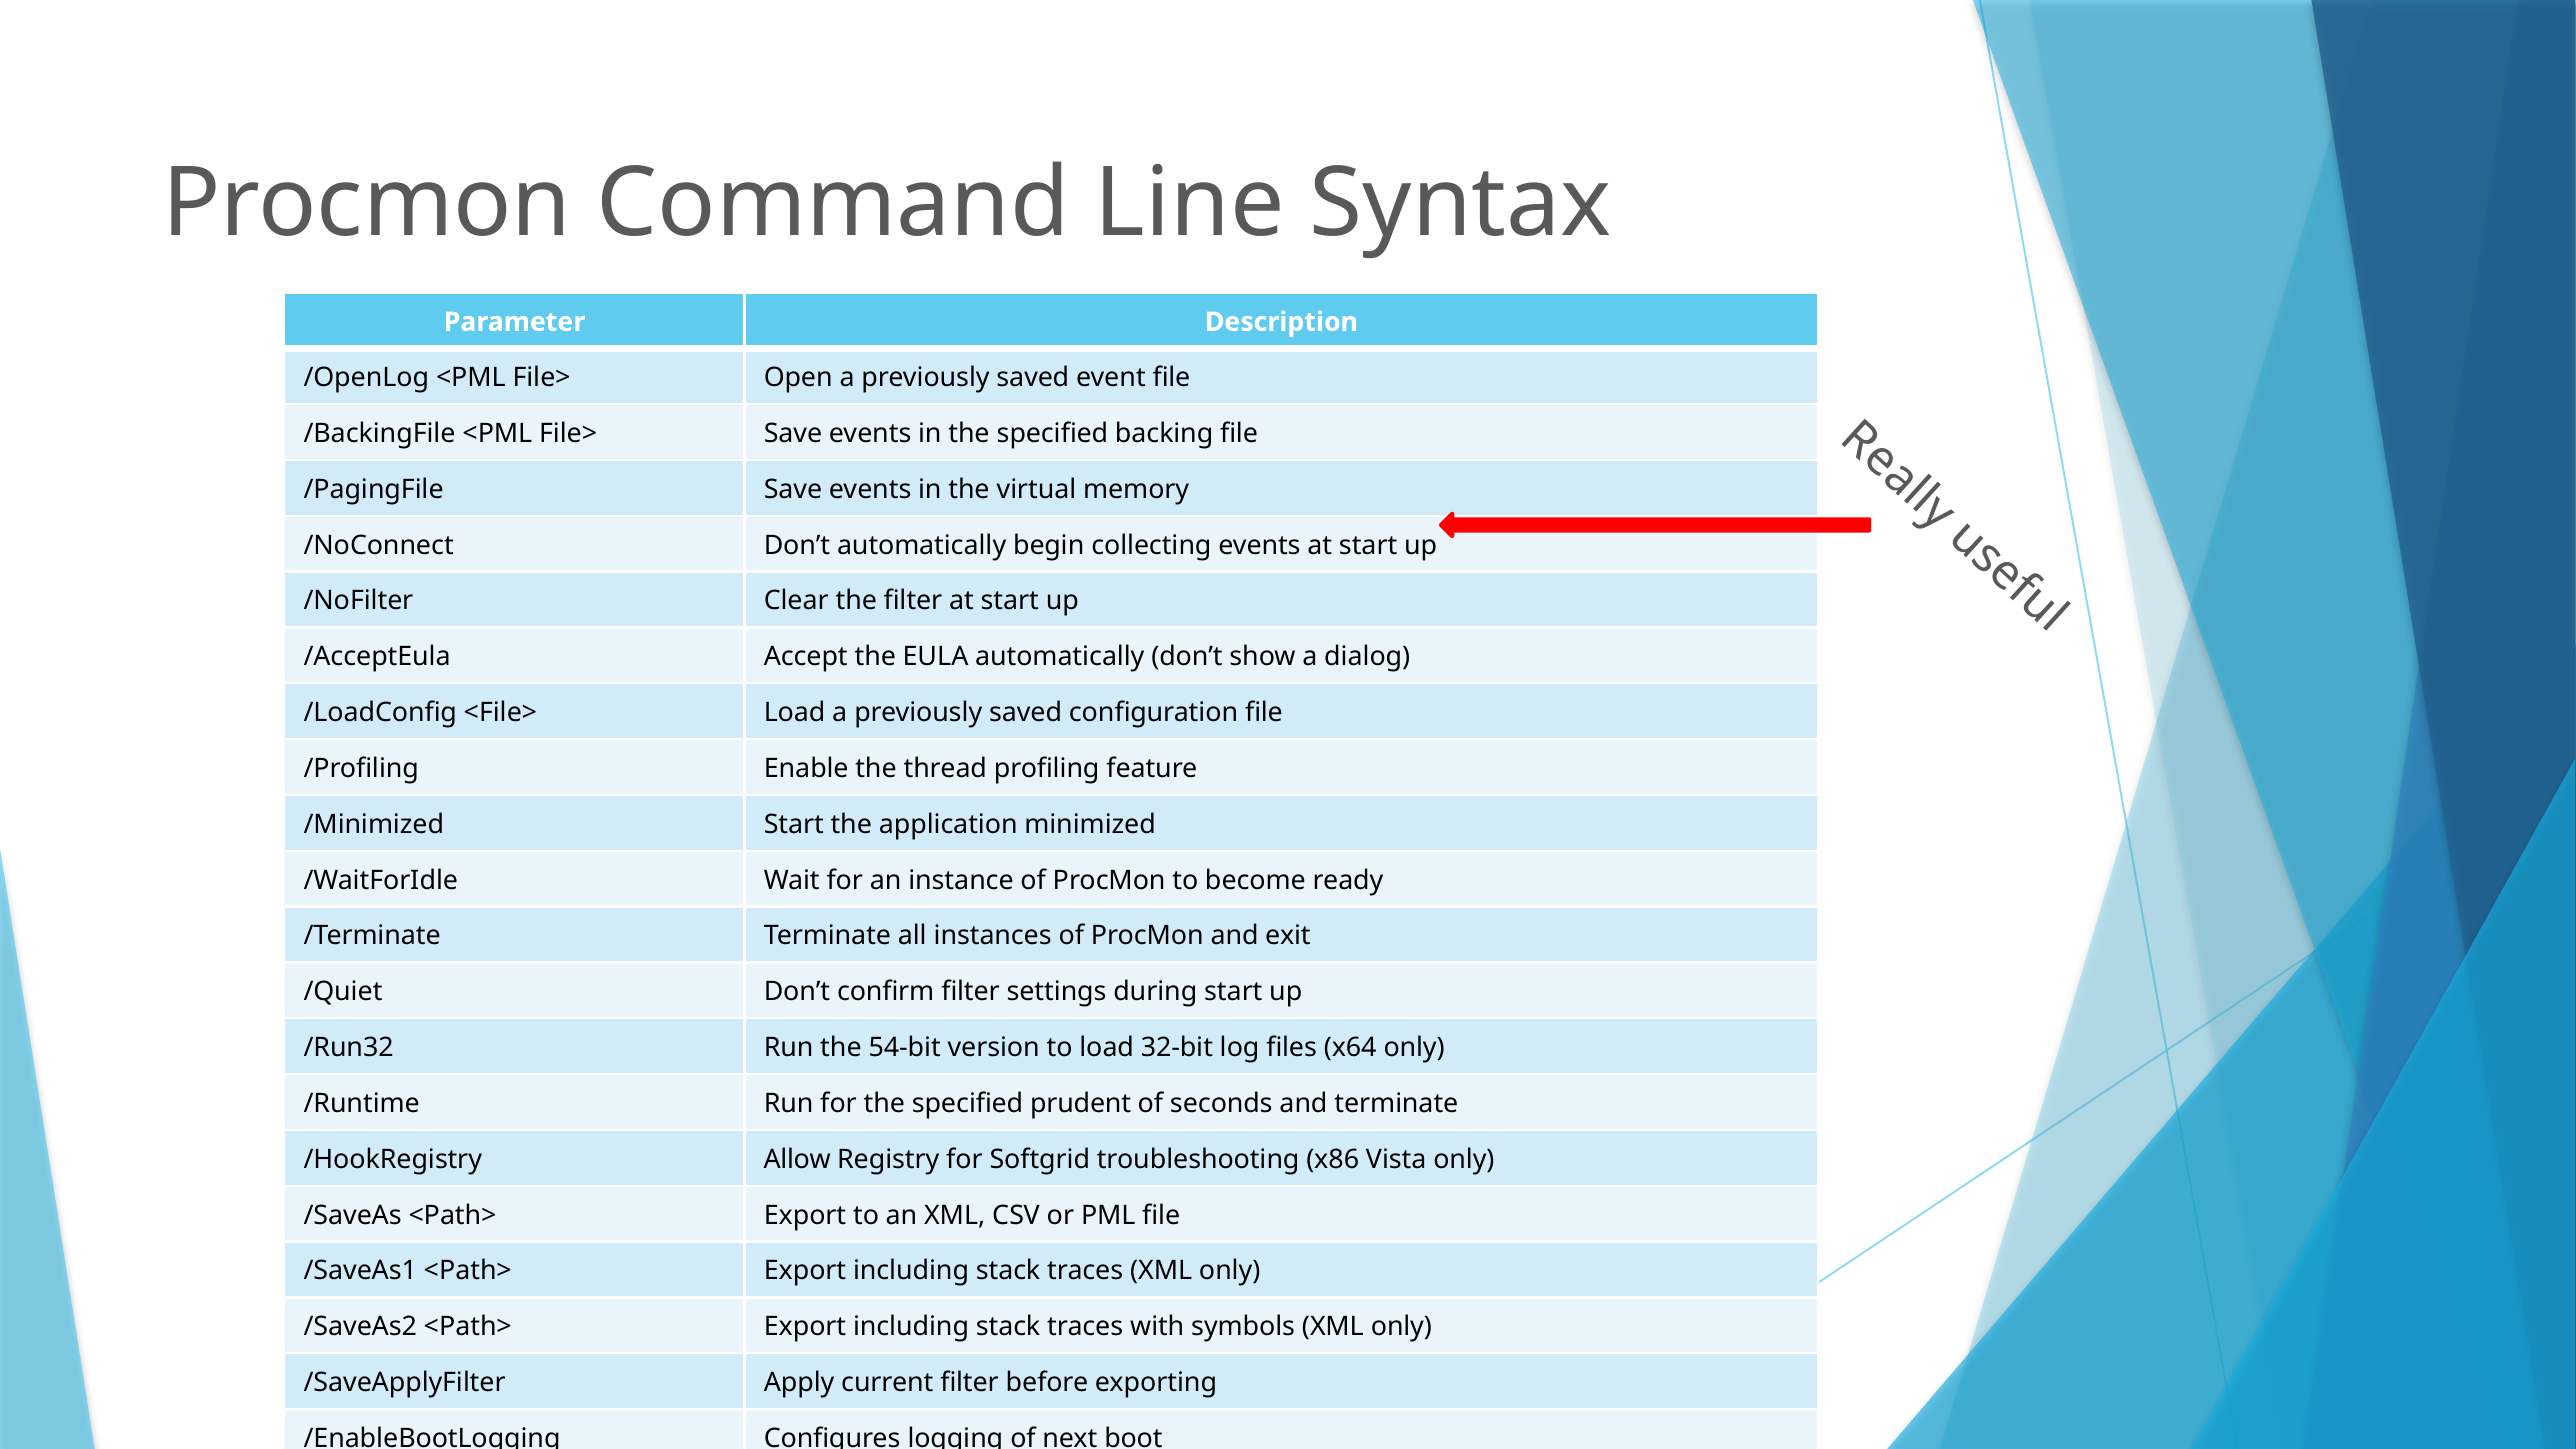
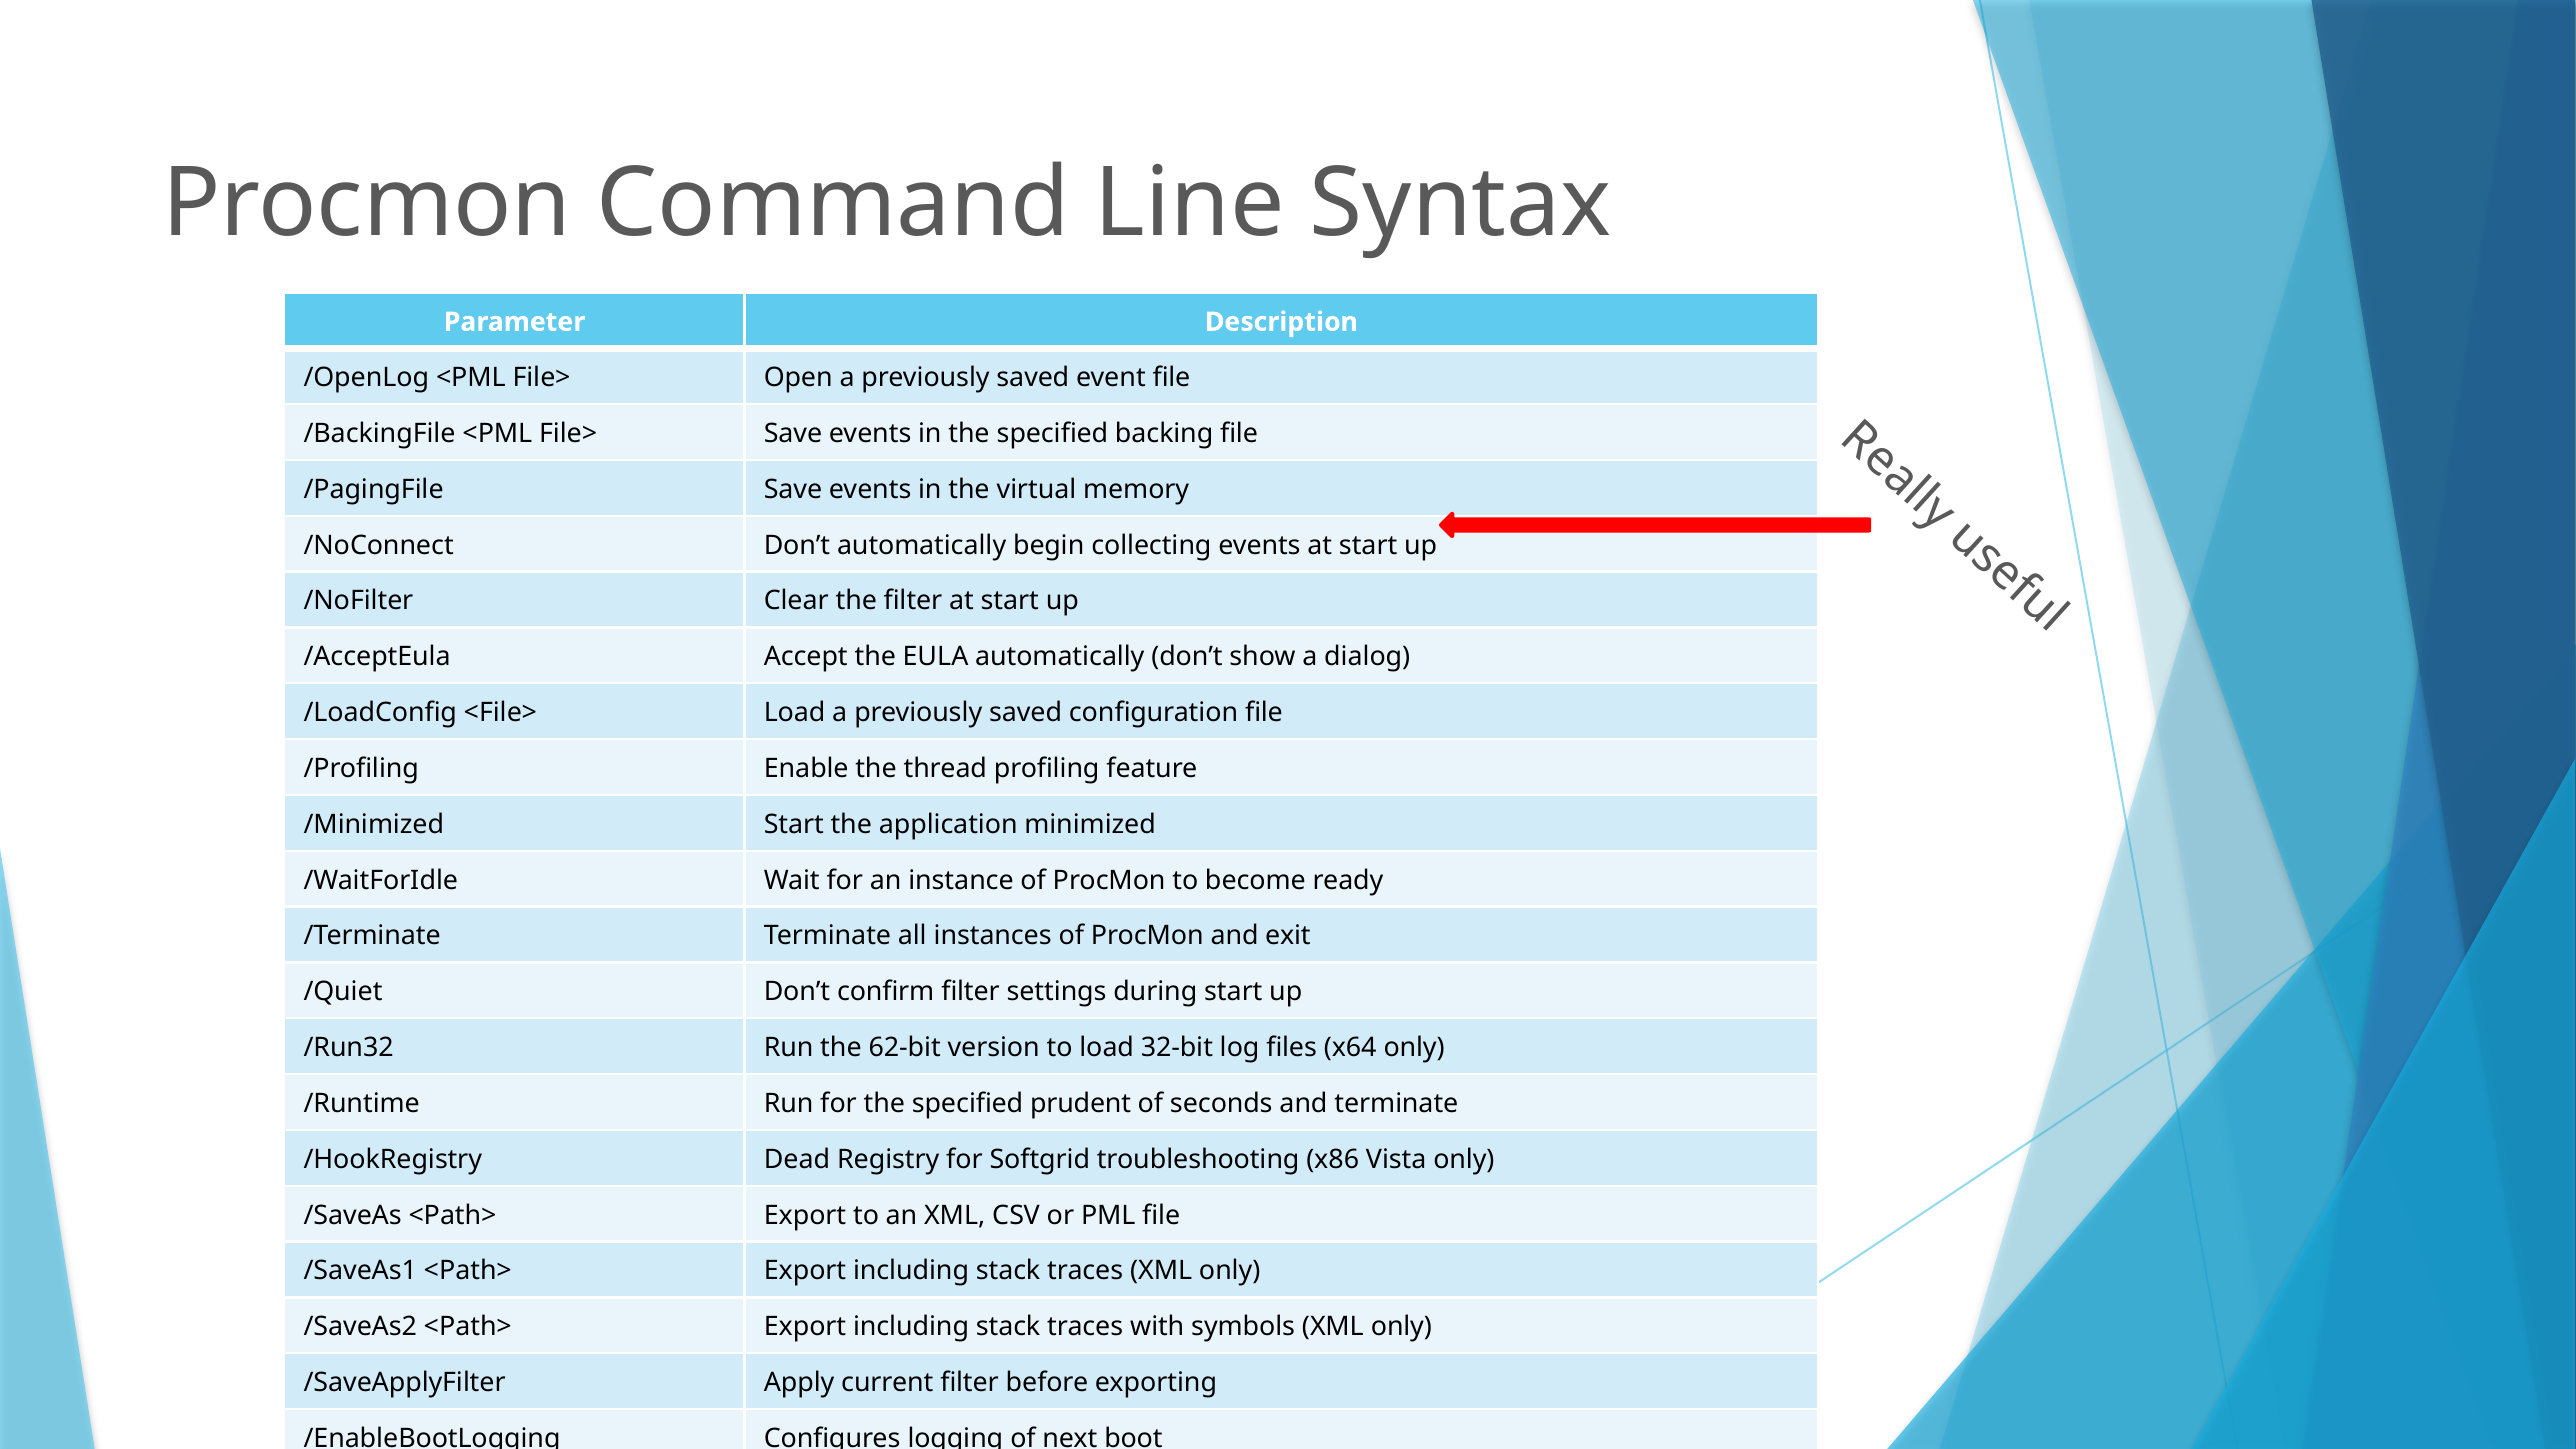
54-bit: 54-bit -> 62-bit (905, 1048)
Allow: Allow -> Dead (797, 1159)
